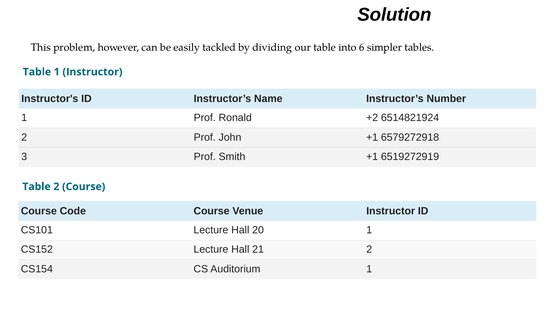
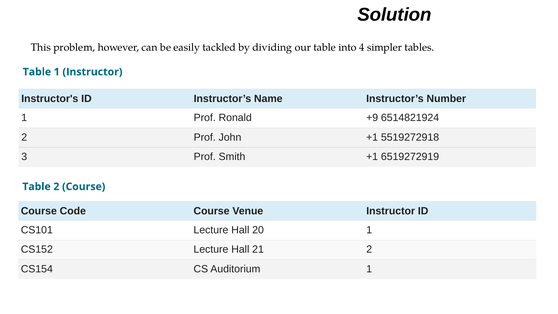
6: 6 -> 4 (362, 47)
+2: +2 -> +9 (372, 118)
6579272918: 6579272918 -> 5519272918 (410, 137)
